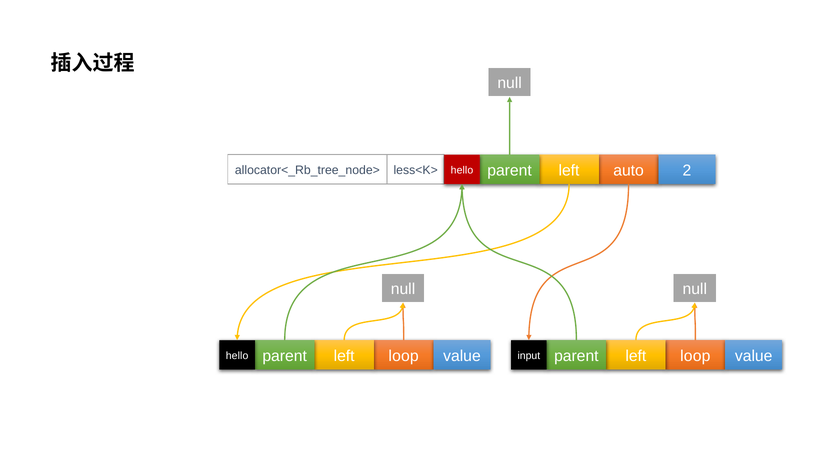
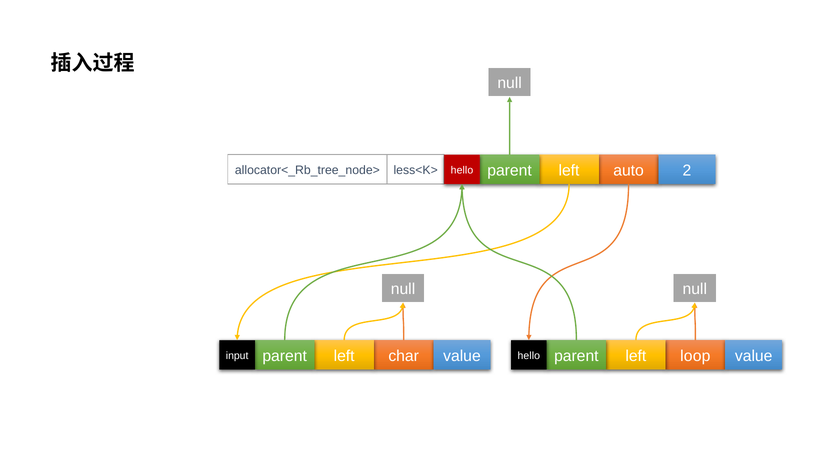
loop: loop -> char (404, 355)
hello: hello -> input (237, 355)
input: input -> hello (529, 355)
